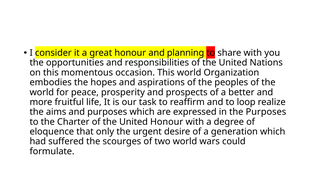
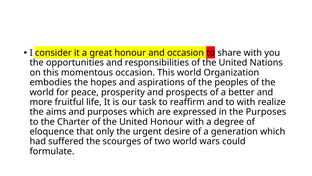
and planning: planning -> occasion (186, 53)
to loop: loop -> with (246, 102)
